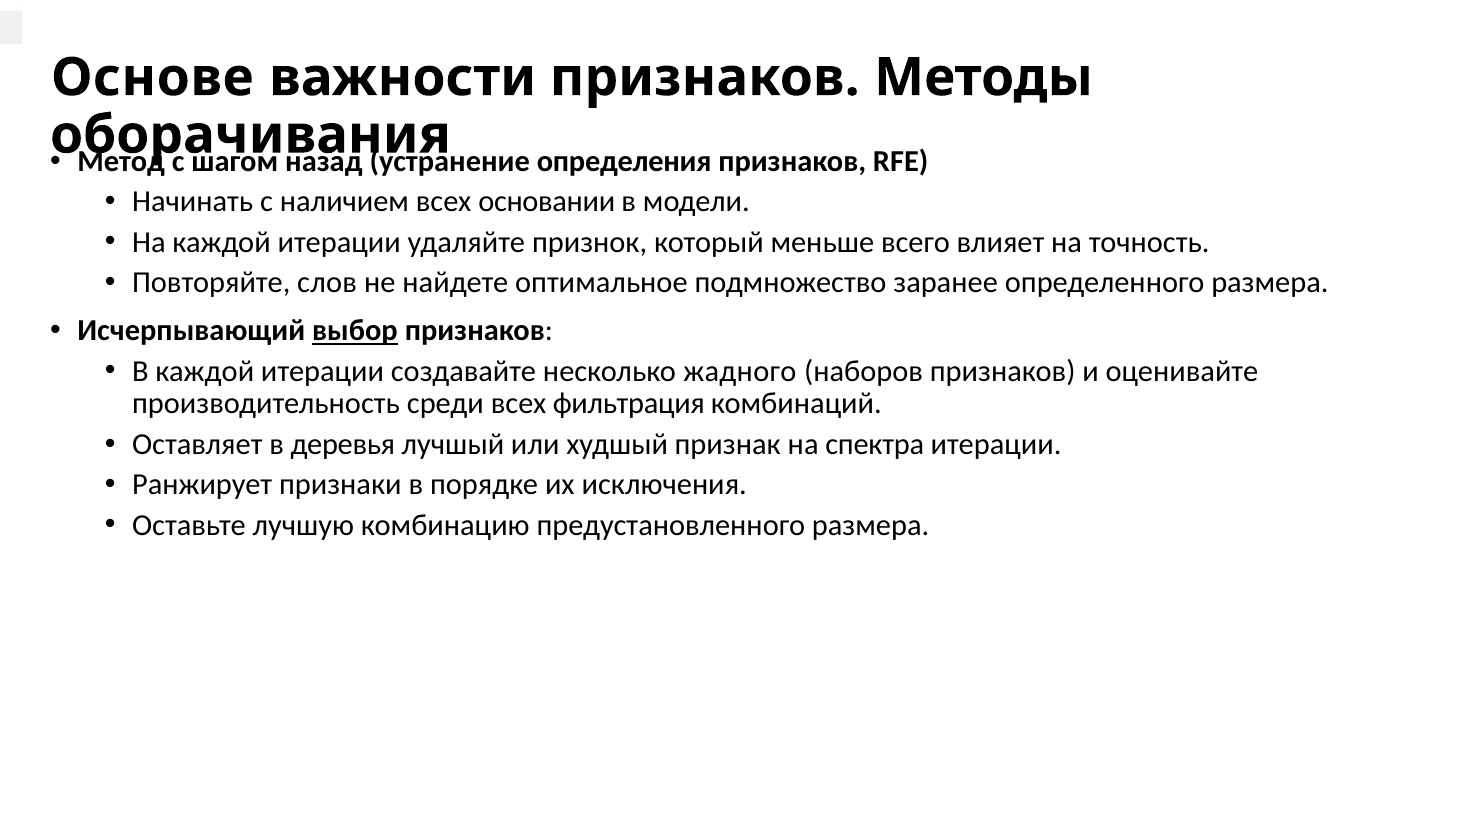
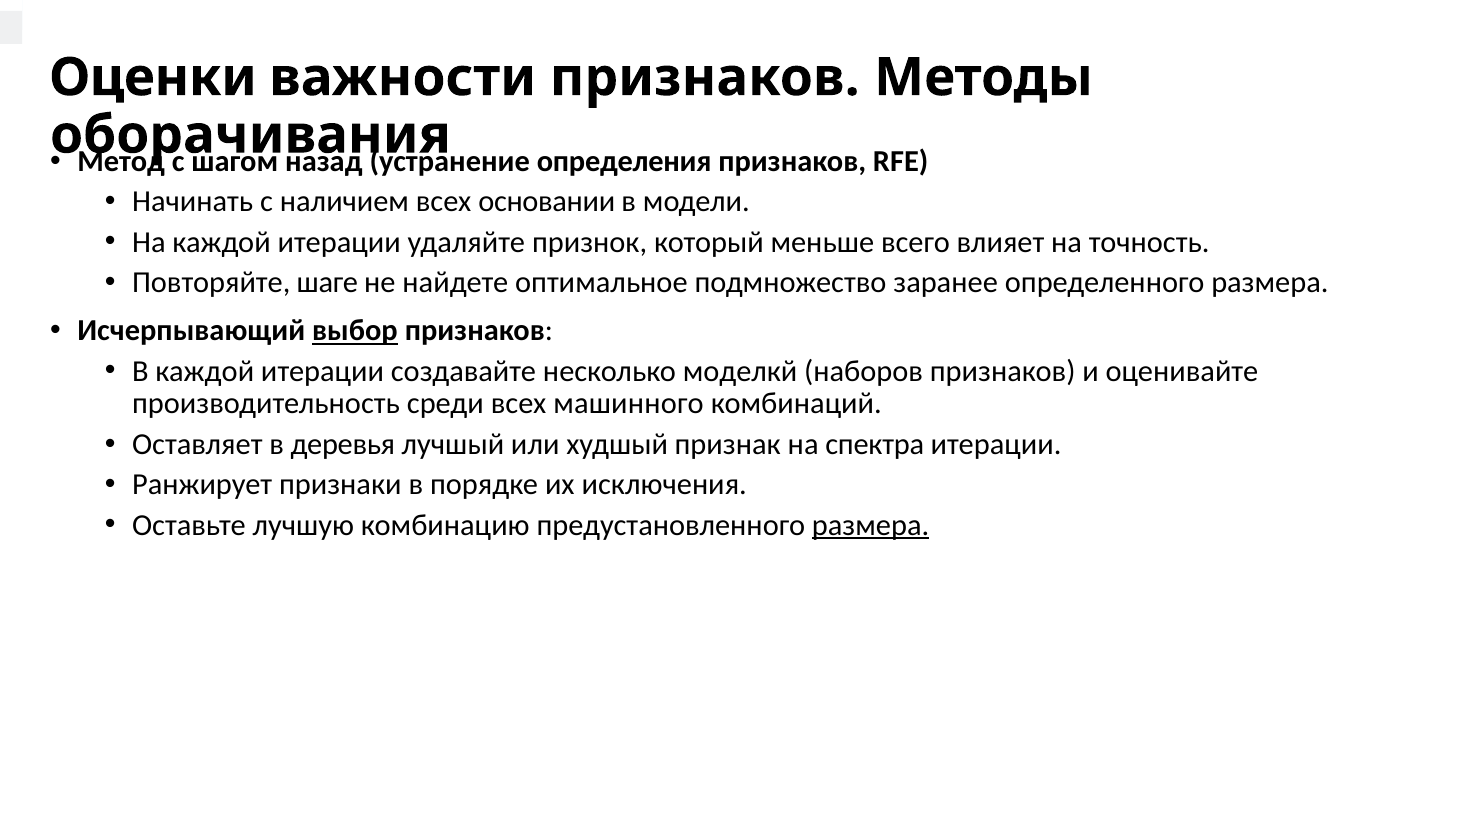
Основе: Основе -> Оценки (153, 78)
слов: слов -> шаге (327, 282)
жадного: жадного -> моделкй (740, 371)
фильтрация: фильтрация -> машинного (629, 404)
размера underline: none -> present (871, 525)
